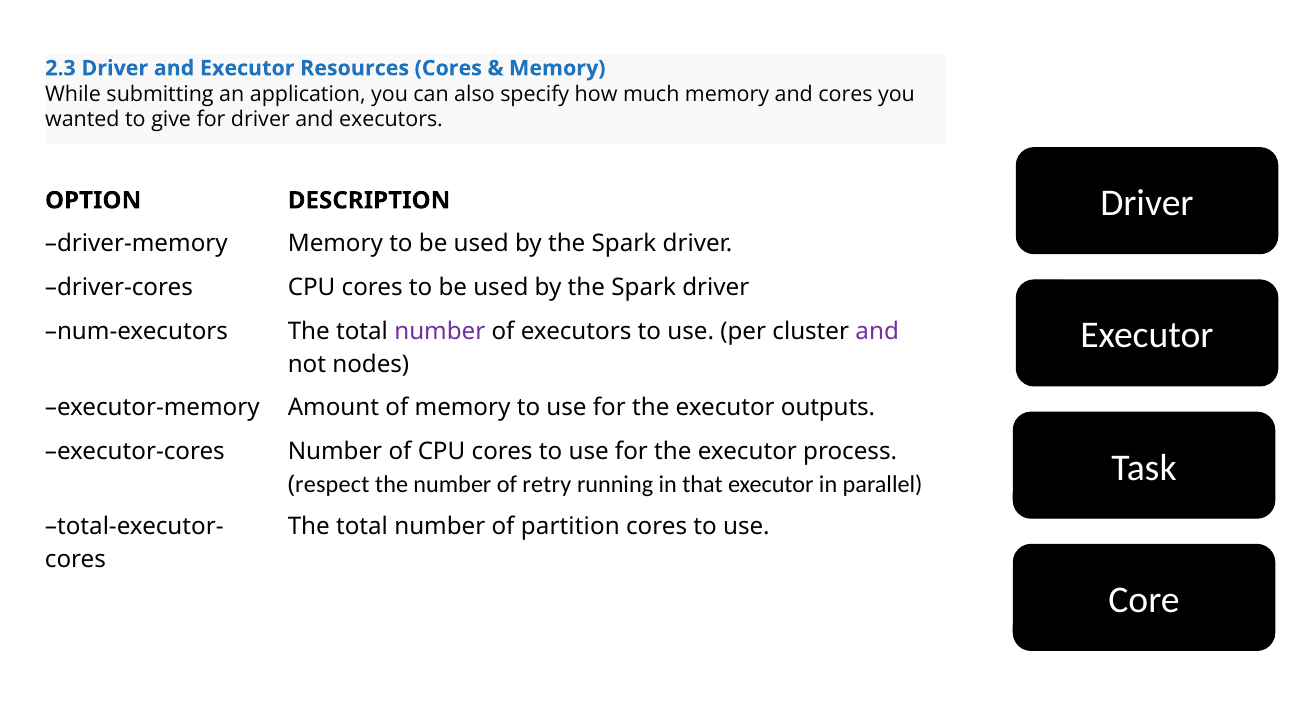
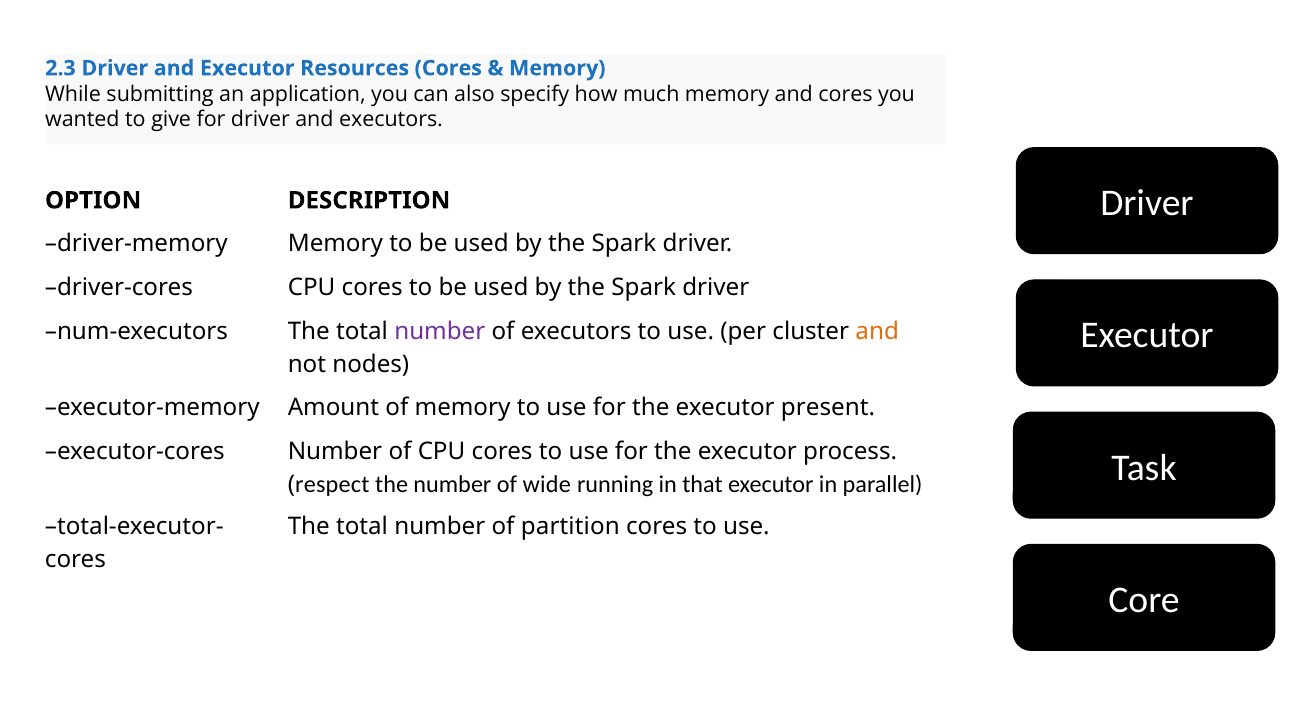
and colour: purple -> orange (877, 332)
outputs: outputs -> present (828, 407)
retry: retry -> wide (547, 484)
